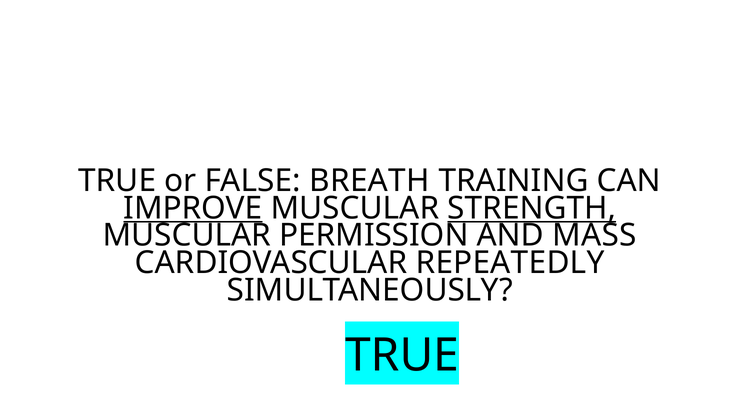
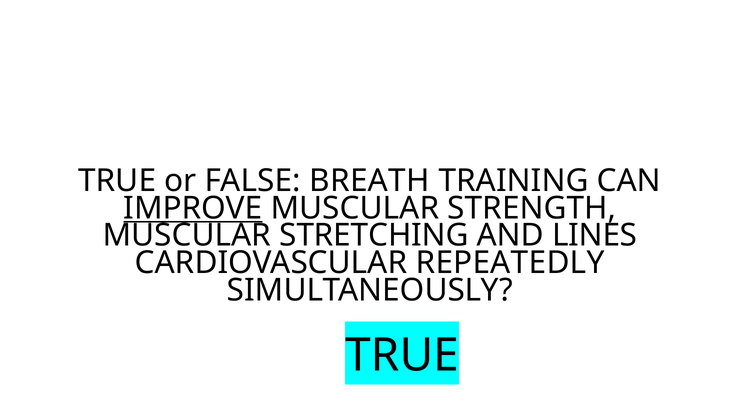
STRENGTH underline: present -> none (532, 208)
PERMISSION: PERMISSION -> STRETCHING (374, 235)
MASS: MASS -> LINES (595, 235)
